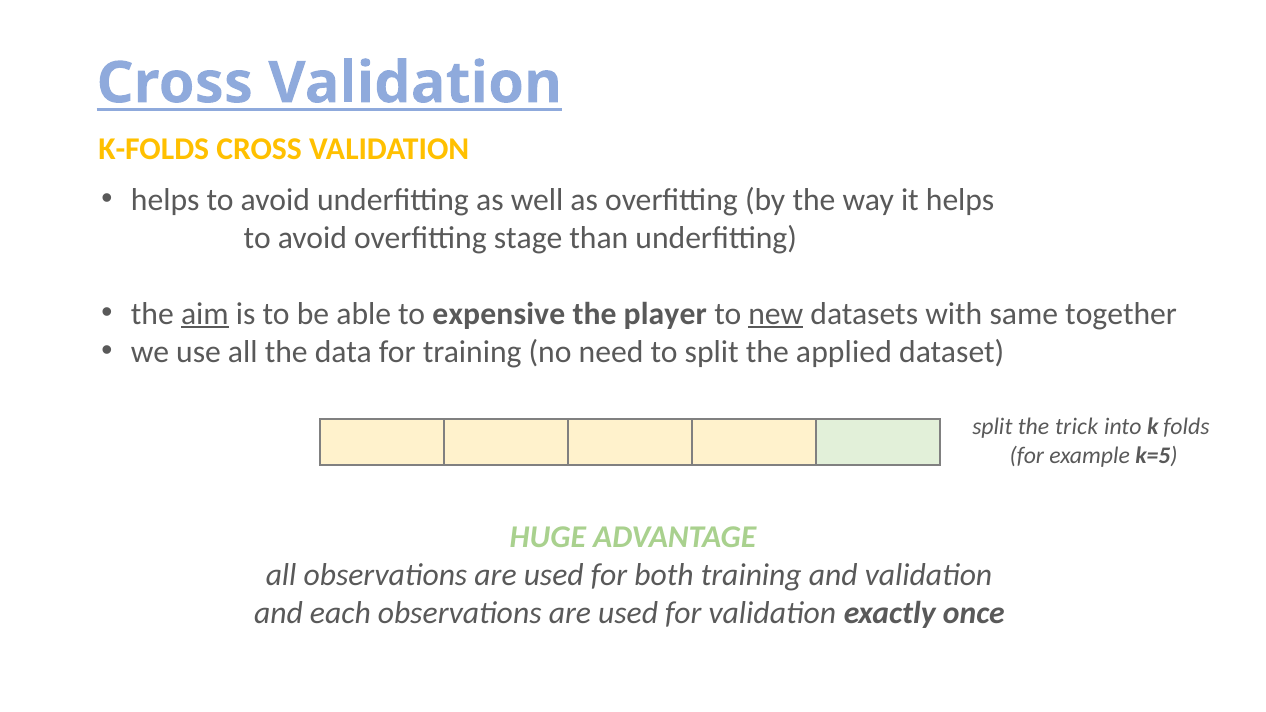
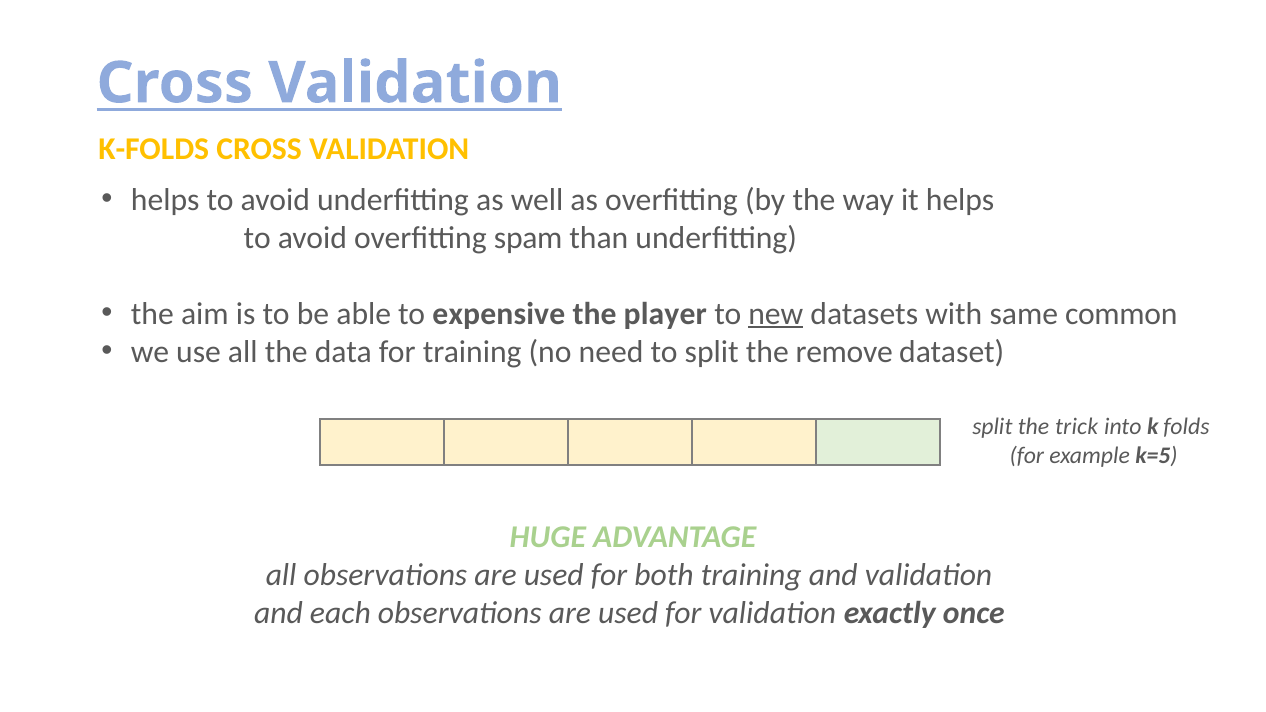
stage: stage -> spam (528, 238)
aim underline: present -> none (205, 314)
together: together -> common (1121, 314)
applied: applied -> remove (844, 352)
